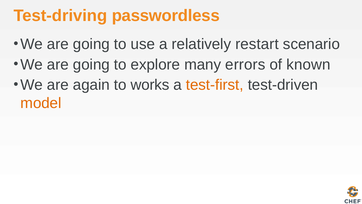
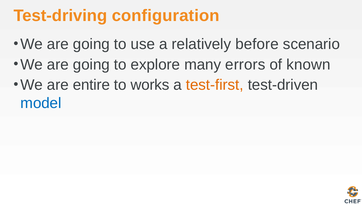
passwordless: passwordless -> configuration (166, 16)
restart: restart -> before (257, 44)
again: again -> entire (91, 85)
model colour: orange -> blue (41, 103)
